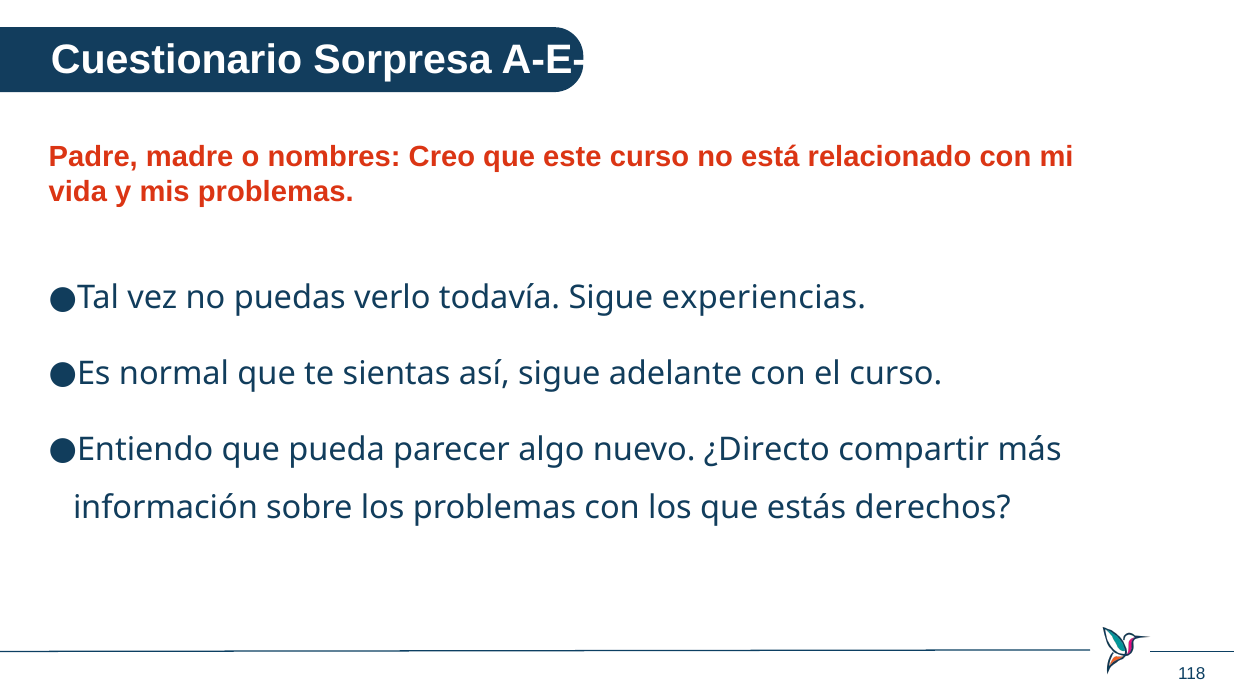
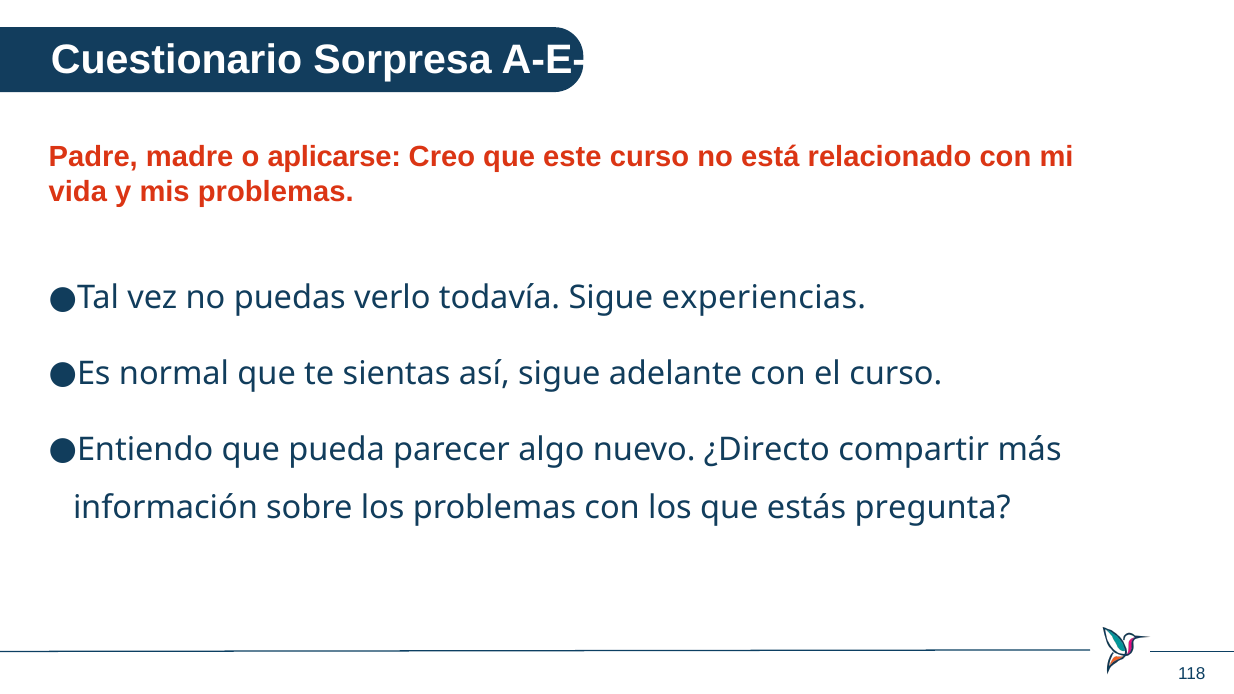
nombres: nombres -> aplicarse (334, 157)
derechos: derechos -> pregunta (933, 508)
